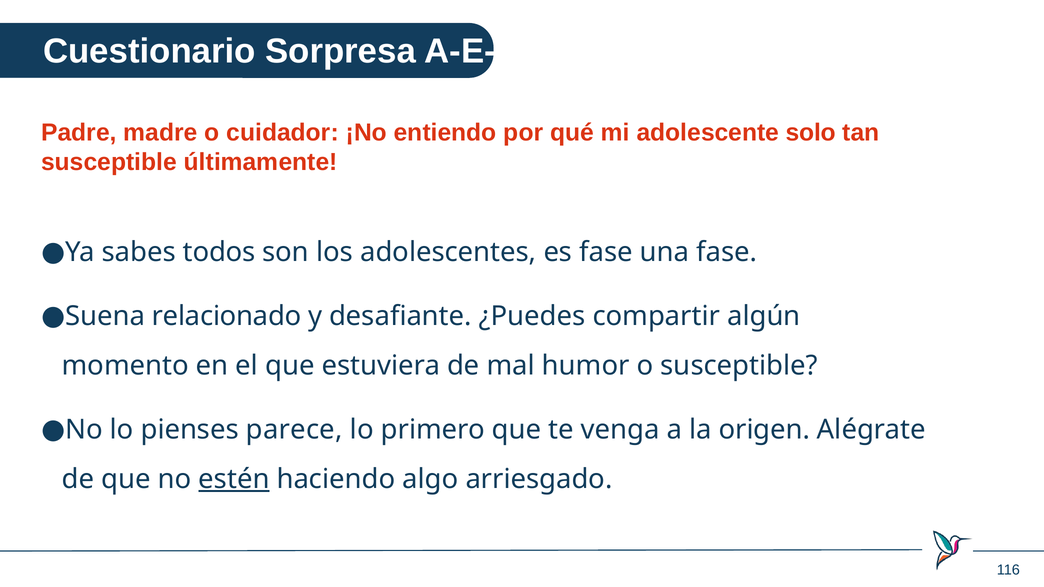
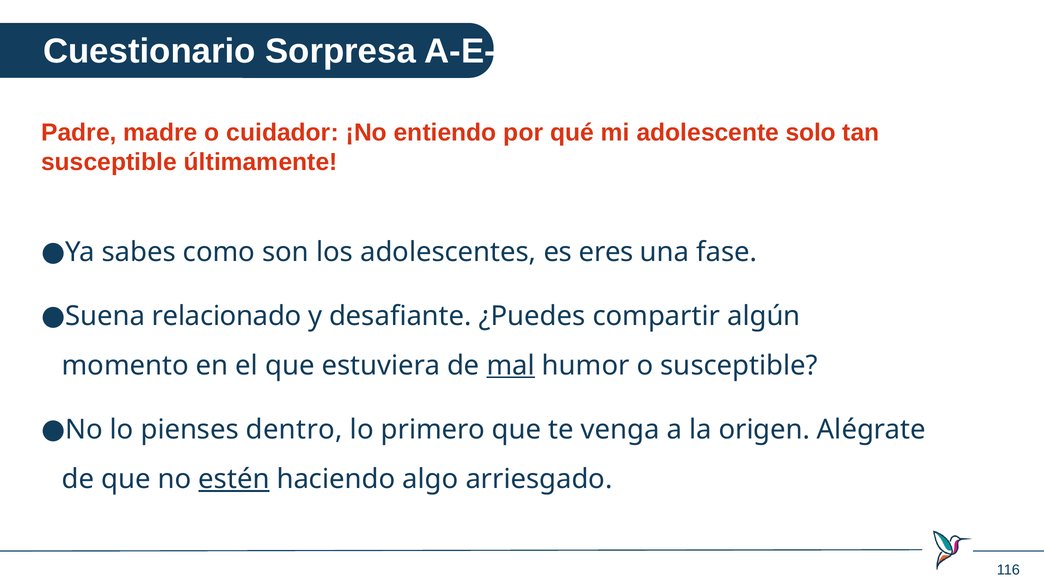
todos: todos -> como (219, 252)
es fase: fase -> eres (606, 252)
mal underline: none -> present (511, 366)
parece: parece -> dentro (294, 430)
